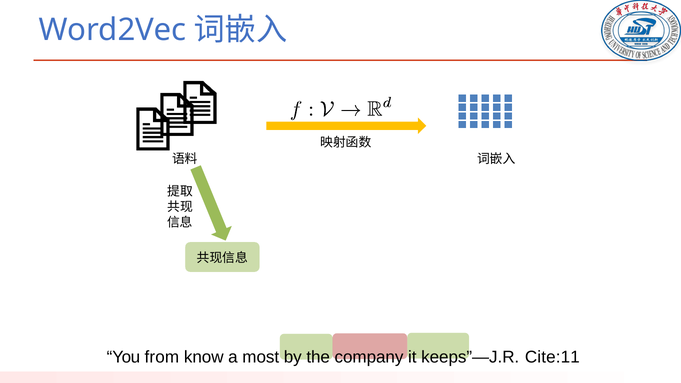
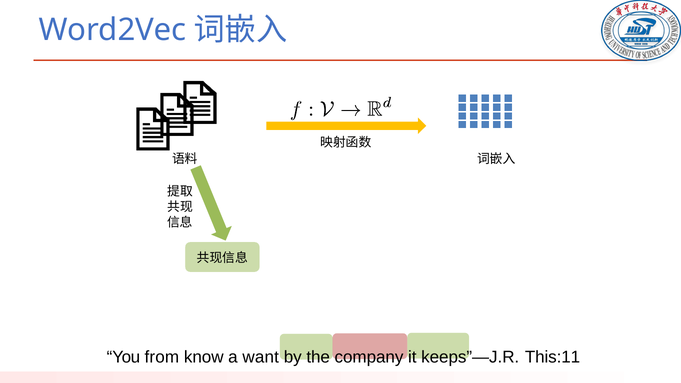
most: most -> want (261, 357)
Cite:11: Cite:11 -> This:11 (553, 357)
